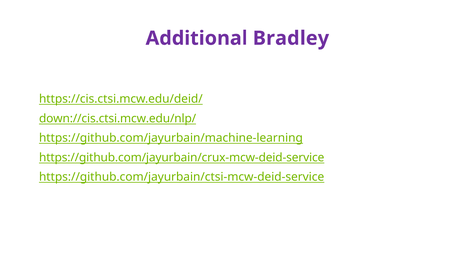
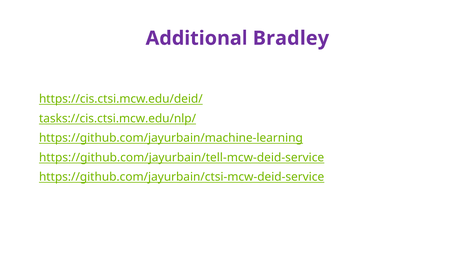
down://cis.ctsi.mcw.edu/nlp/: down://cis.ctsi.mcw.edu/nlp/ -> tasks://cis.ctsi.mcw.edu/nlp/ (118, 119)
https://github.com/jayurbain/crux-mcw-deid-service: https://github.com/jayurbain/crux-mcw-deid-service -> https://github.com/jayurbain/tell-mcw-deid-service (182, 158)
